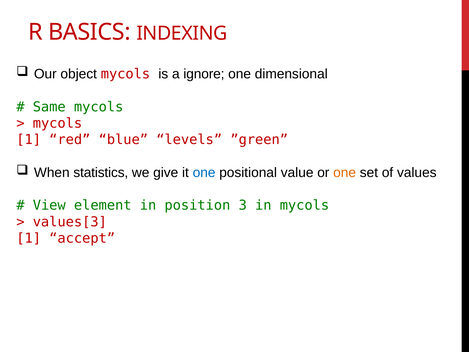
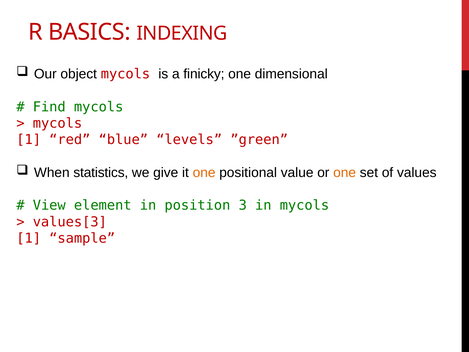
ignore: ignore -> finicky (204, 74)
Same: Same -> Find (49, 107)
one colour: blue -> orange (204, 172)
accept: accept -> sample (82, 238)
